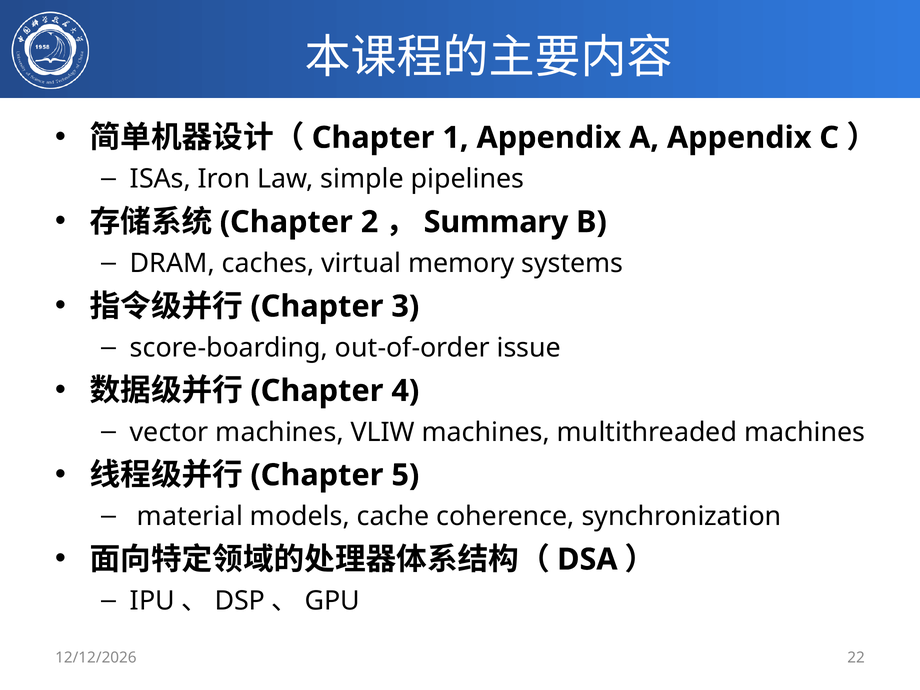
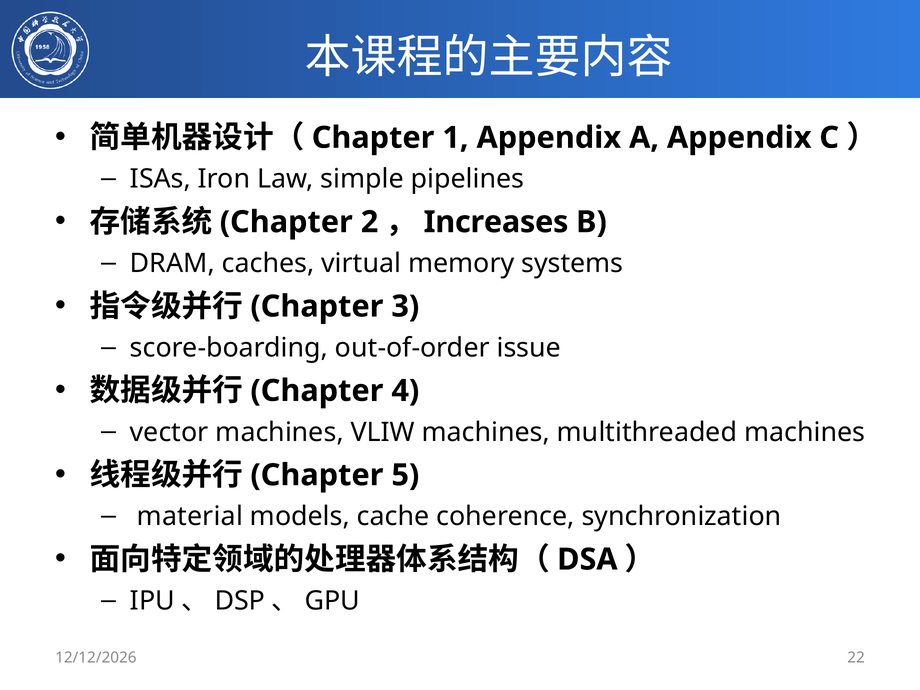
Summary: Summary -> Increases (496, 222)
